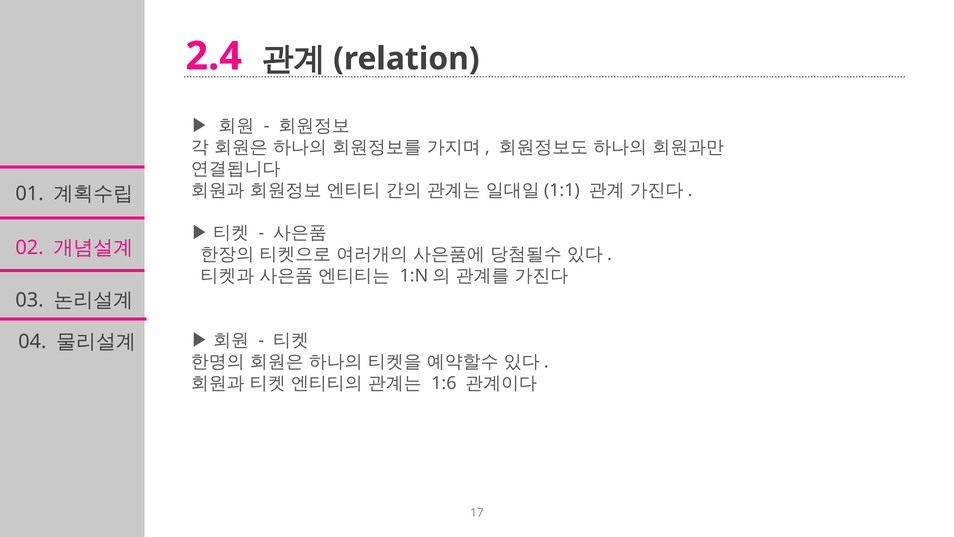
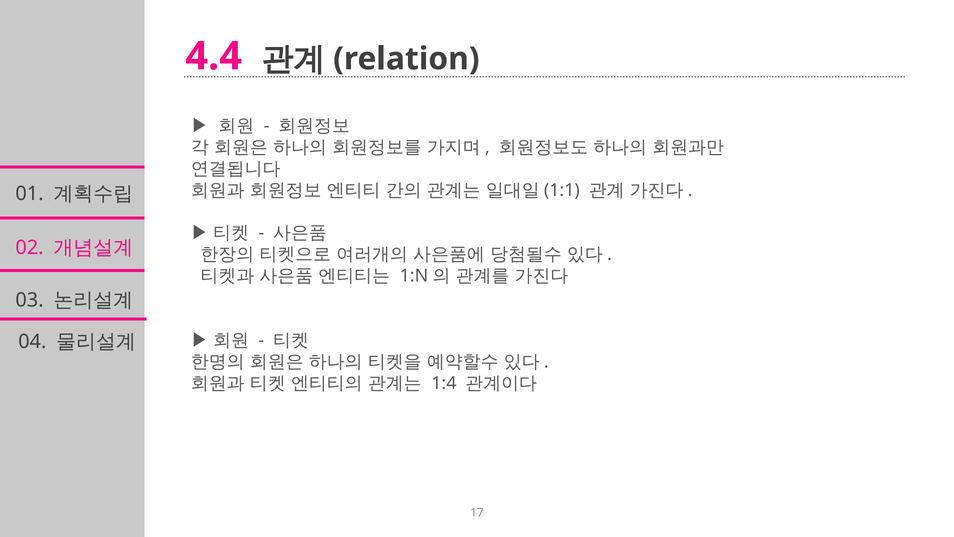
2.4: 2.4 -> 4.4 (214, 56)
1:6: 1:6 -> 1:4 (444, 383)
